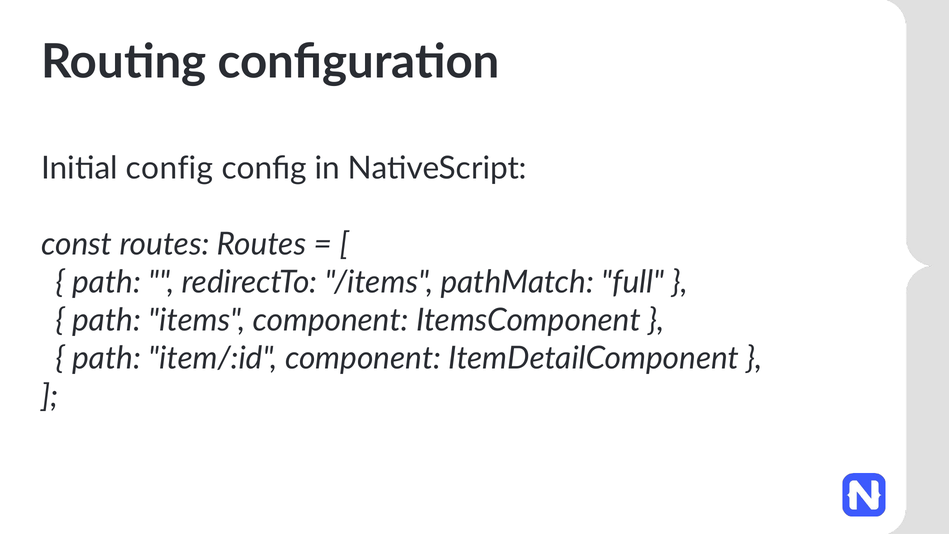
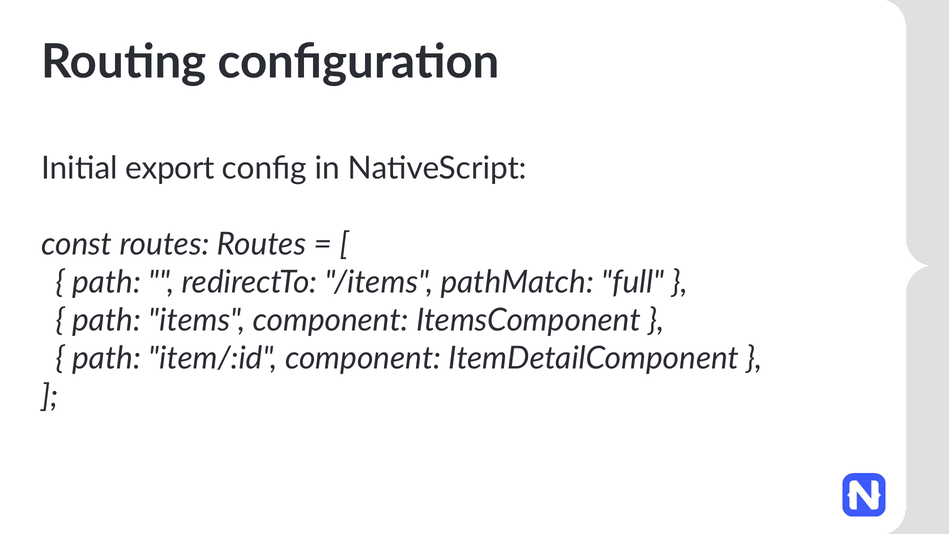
Initial config: config -> export (170, 168)
